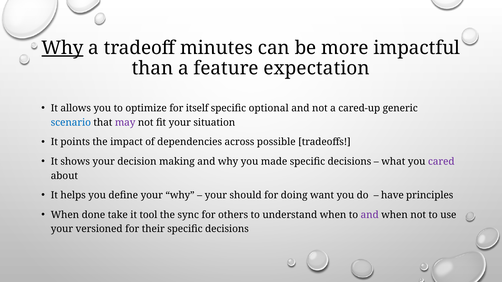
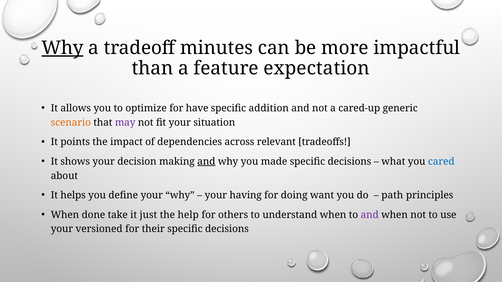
itself: itself -> have (197, 108)
optional: optional -> addition (269, 108)
scenario colour: blue -> orange (71, 123)
possible: possible -> relevant (276, 142)
and underline: none -> present (206, 162)
cared colour: purple -> blue (441, 162)
should: should -> having (246, 196)
have: have -> path (392, 196)
tool: tool -> just (148, 215)
sync: sync -> help (188, 215)
